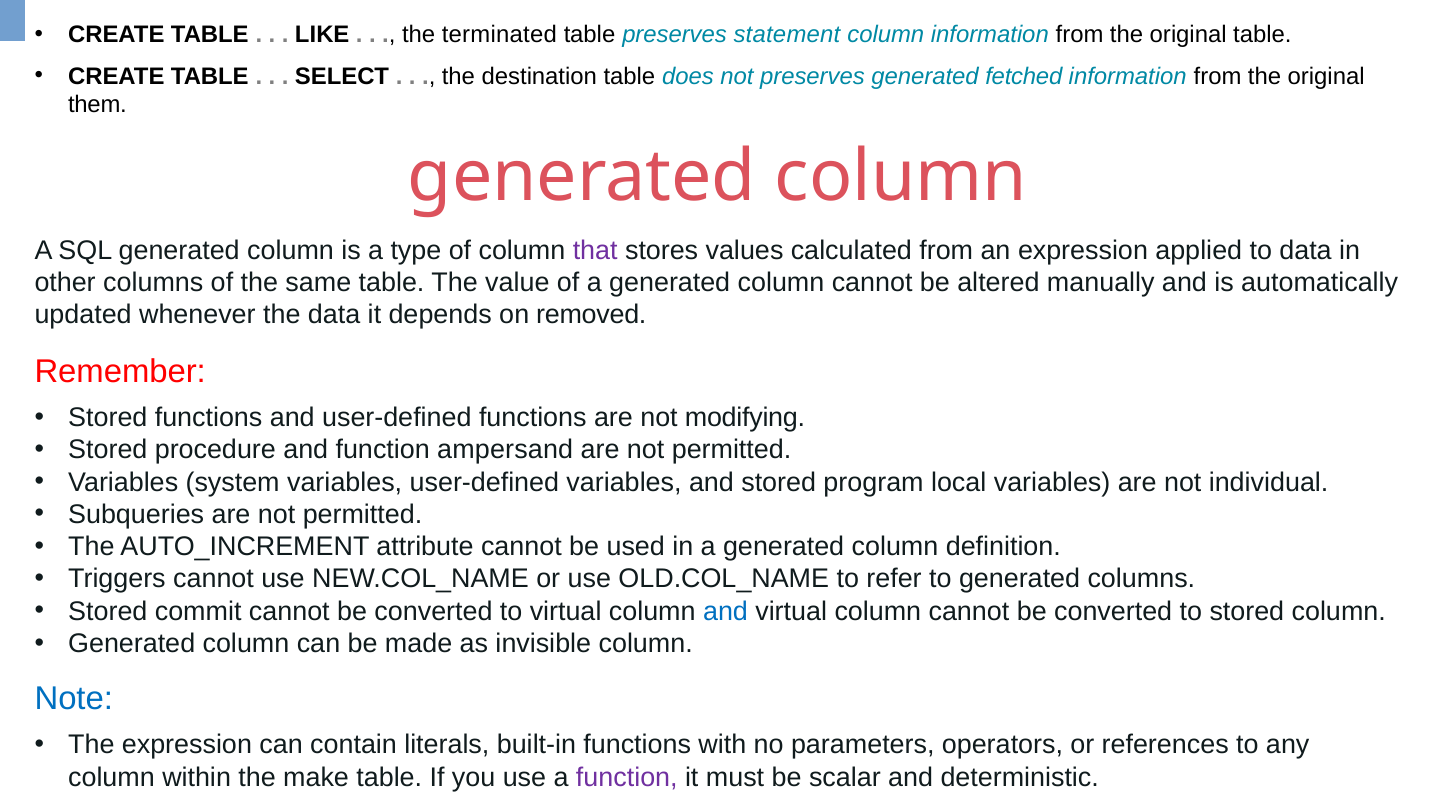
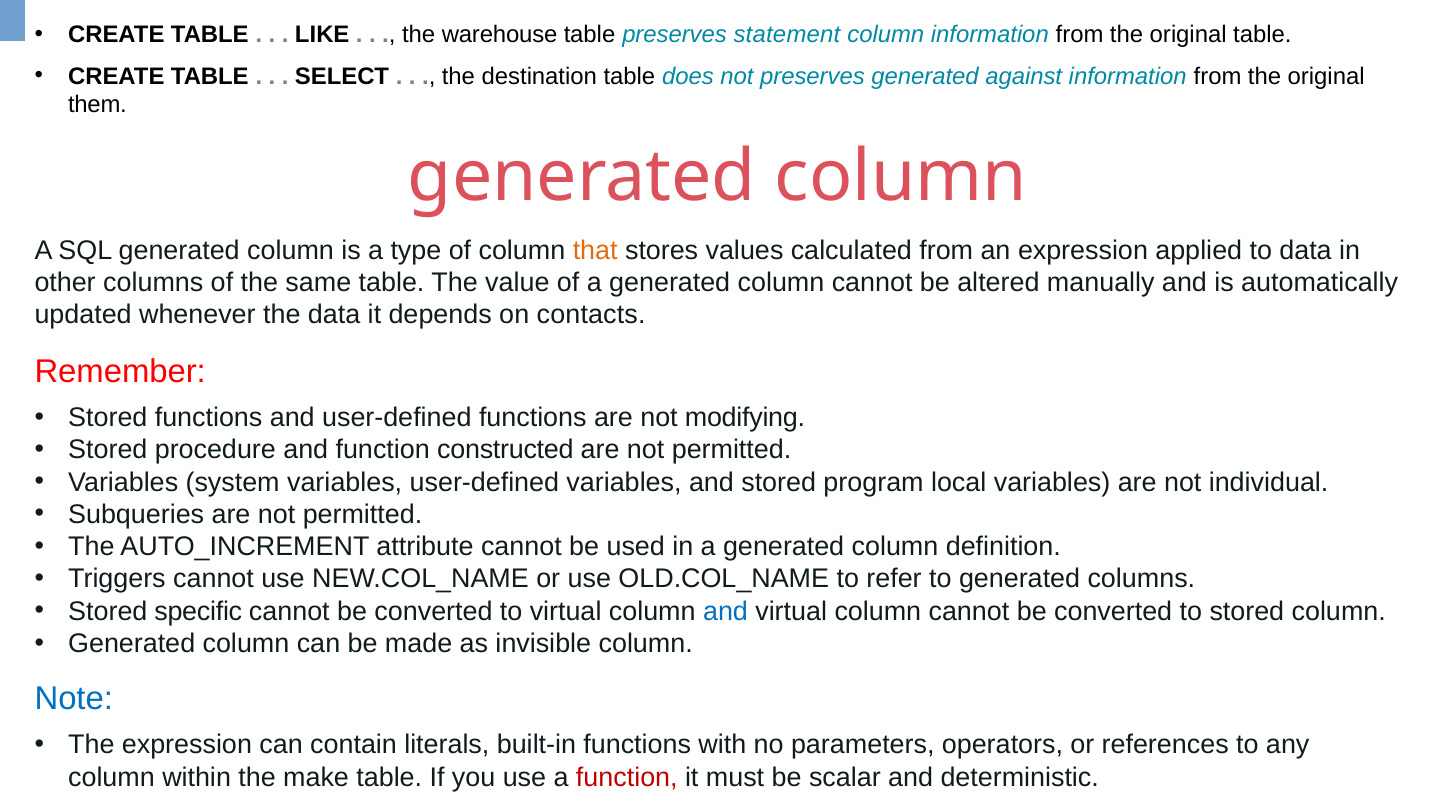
terminated: terminated -> warehouse (500, 35)
fetched: fetched -> against (1024, 76)
that colour: purple -> orange (595, 250)
removed: removed -> contacts (591, 315)
ampersand: ampersand -> constructed (505, 450)
commit: commit -> specific (198, 612)
function colour: purple -> red (627, 777)
